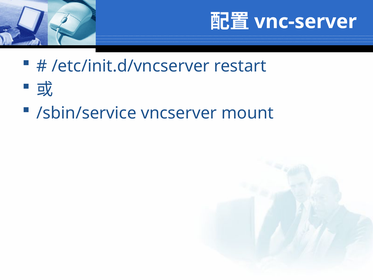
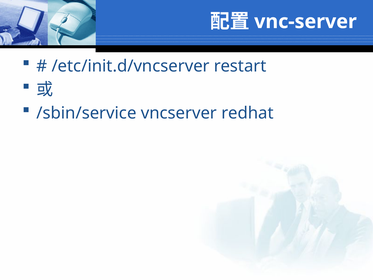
mount: mount -> redhat (247, 113)
